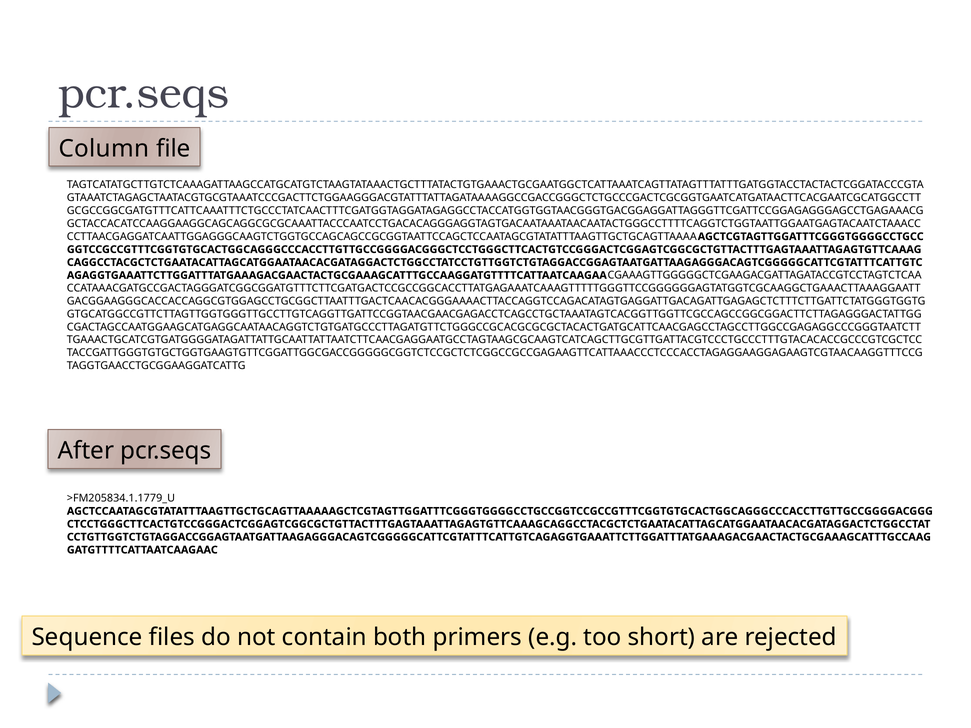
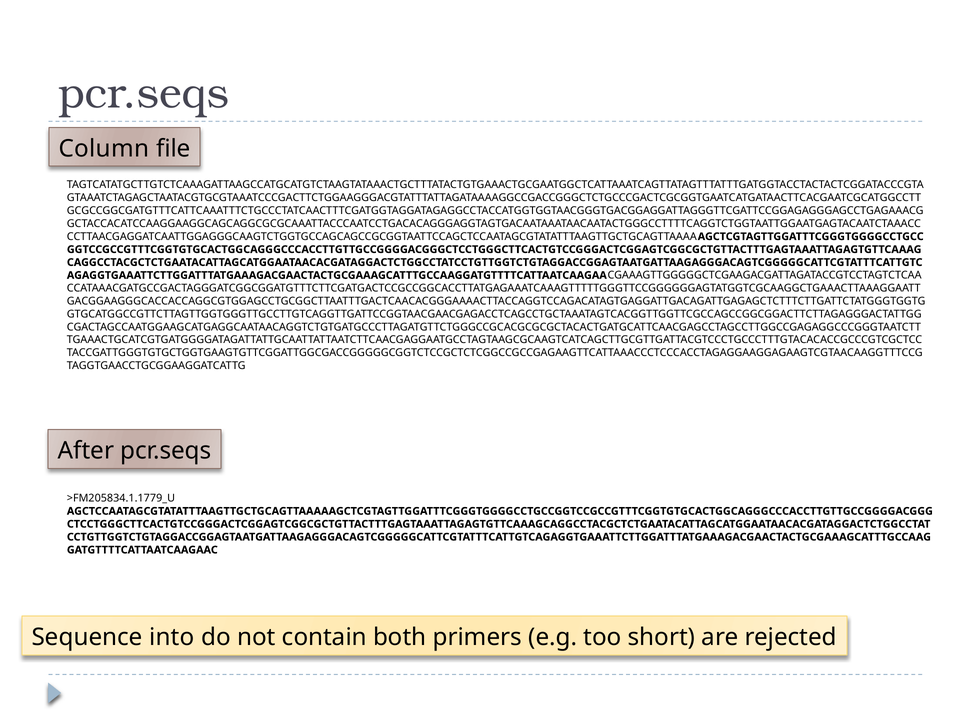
files: files -> into (172, 637)
